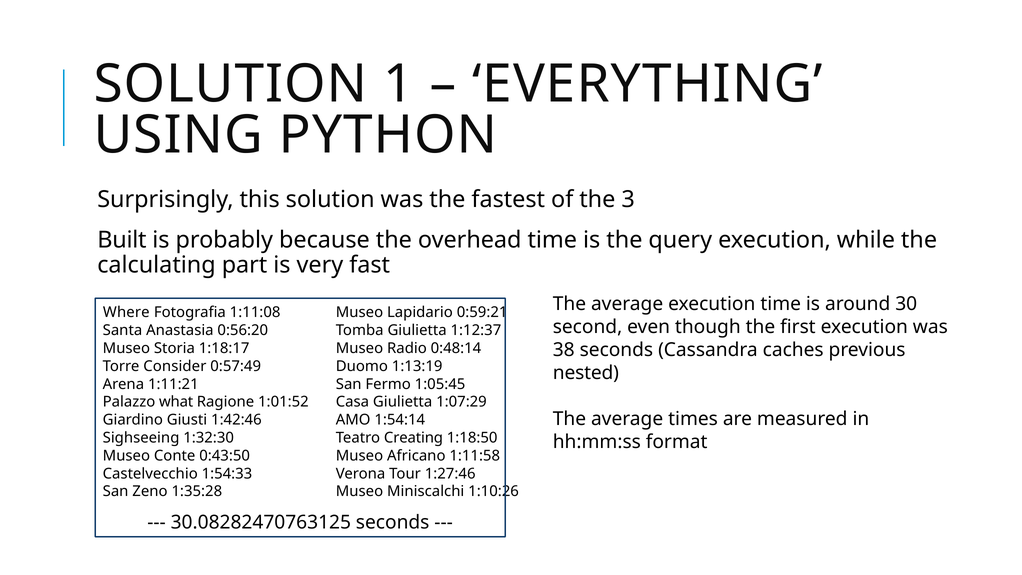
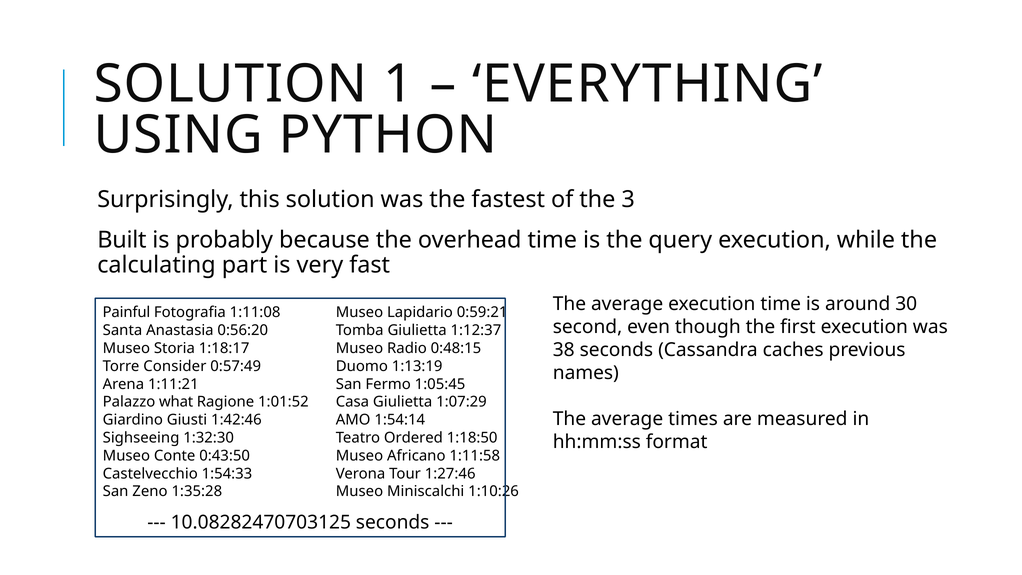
Where: Where -> Painful (126, 312)
0:48:14: 0:48:14 -> 0:48:15 (456, 348)
nested: nested -> names (586, 373)
Creating: Creating -> Ordered (413, 438)
30.08282470763125: 30.08282470763125 -> 10.08282470703125 (261, 522)
